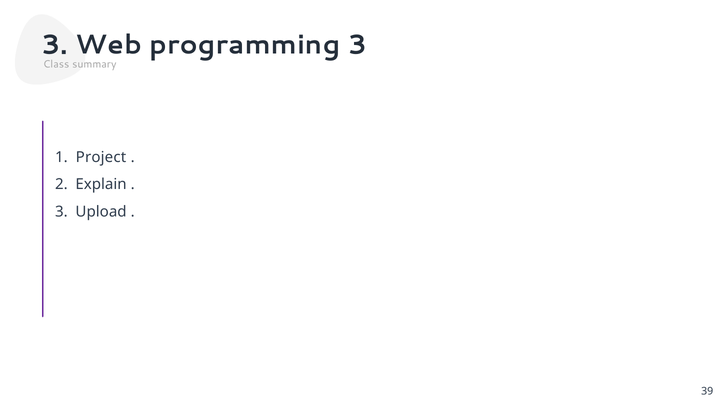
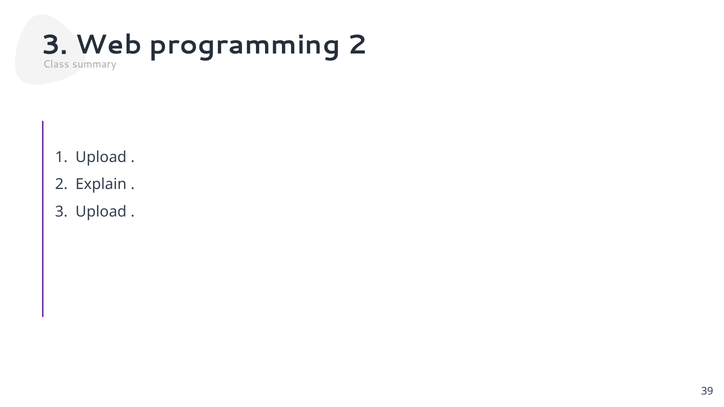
programming 3: 3 -> 2 (357, 45)
1 Project: Project -> Upload (101, 157)
